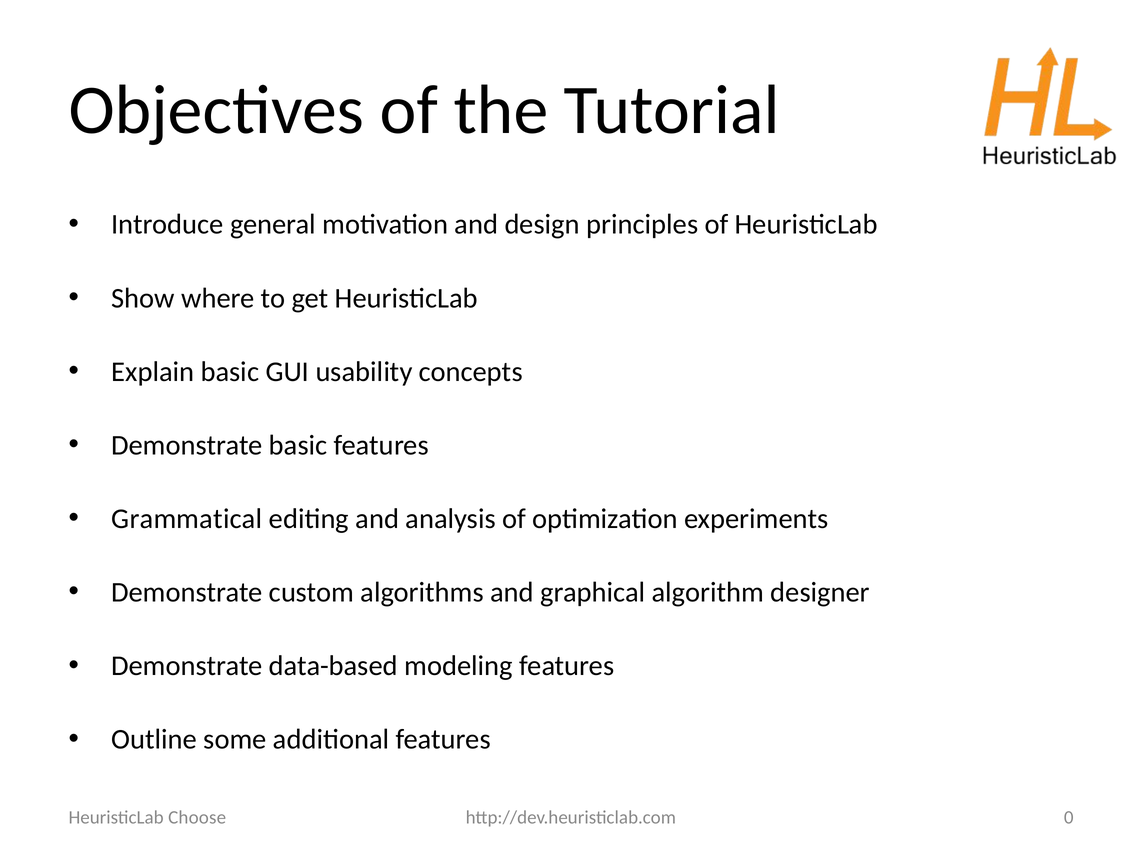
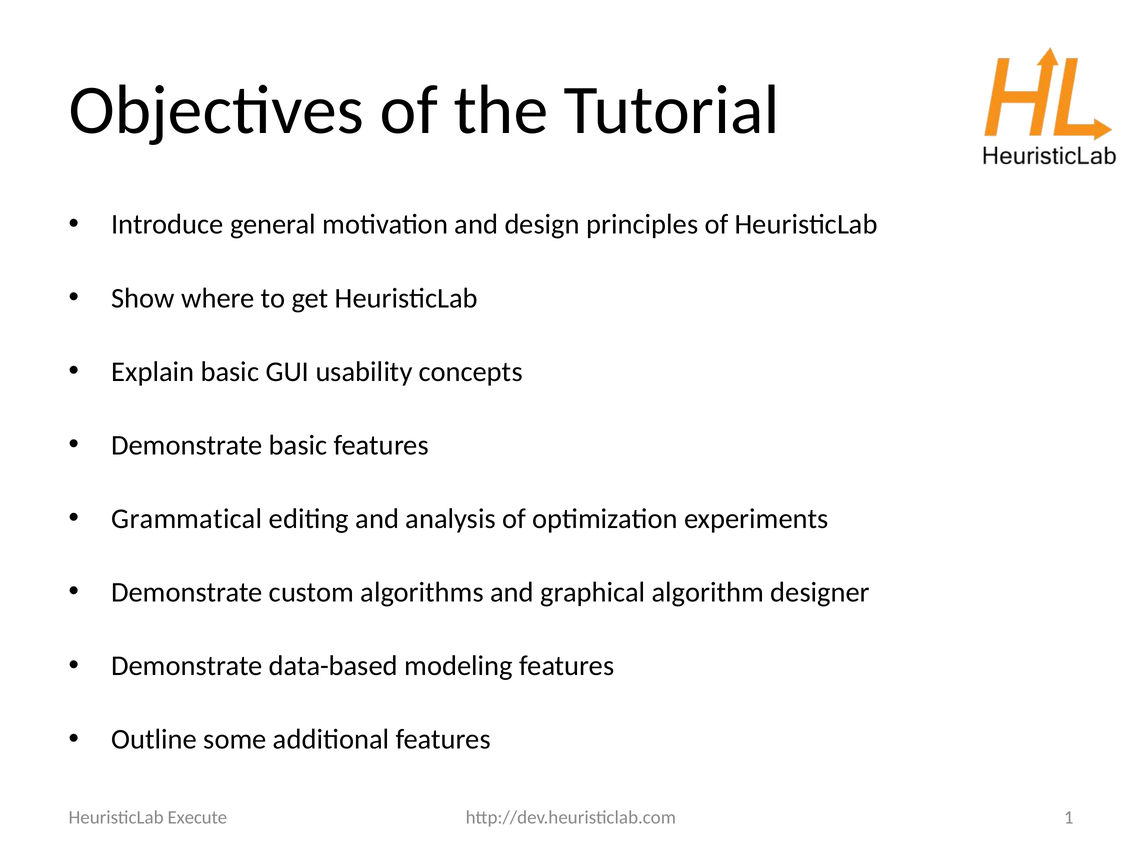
0: 0 -> 1 (1069, 818)
Choose: Choose -> Execute (197, 818)
